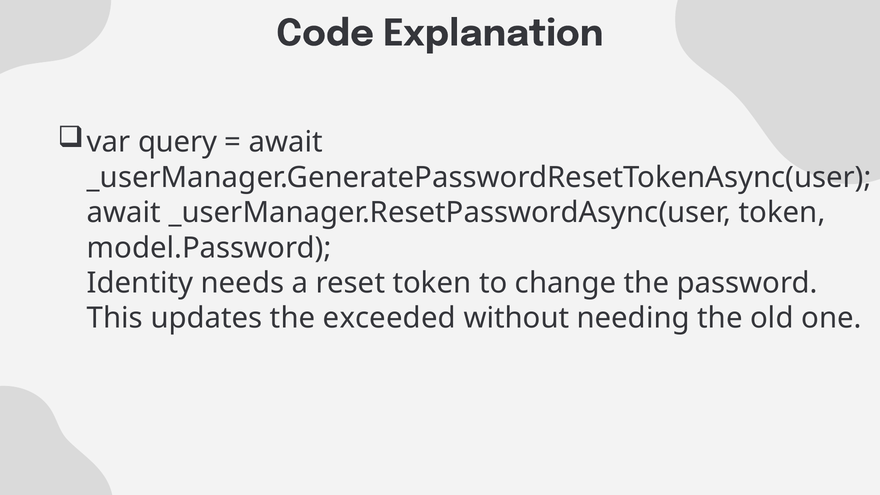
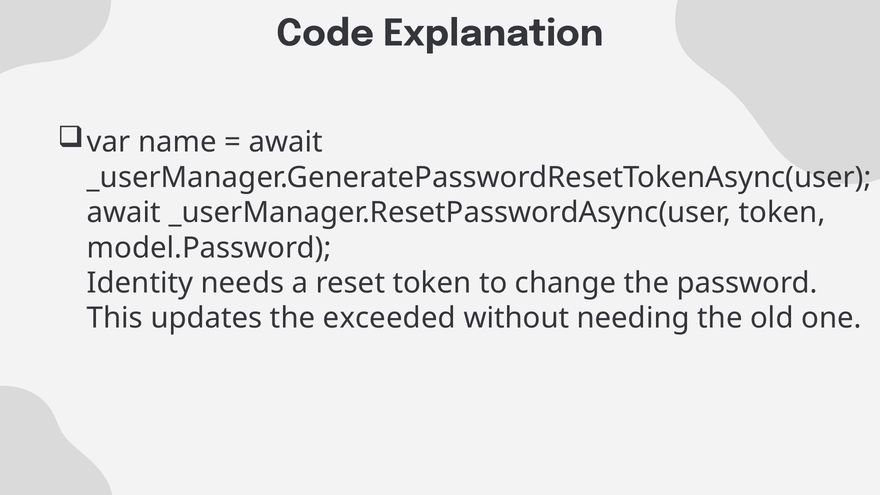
query: query -> name (177, 142)
